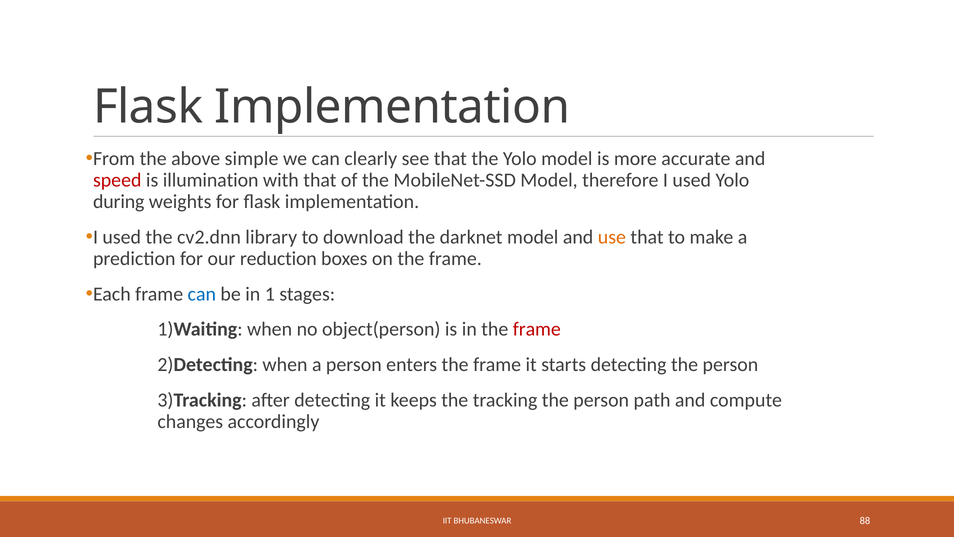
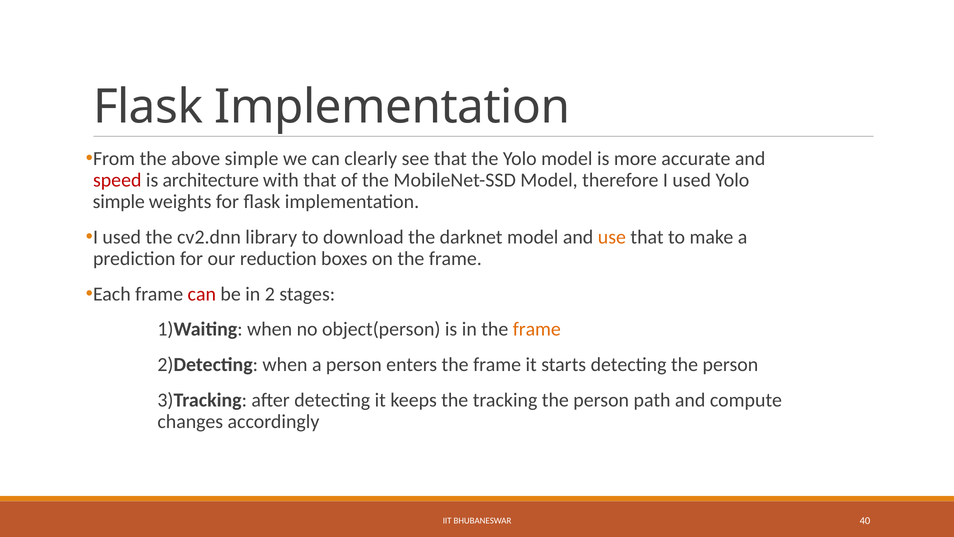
illumination: illumination -> architecture (211, 180)
during: during -> simple (119, 202)
can colour: blue -> red (202, 294)
1: 1 -> 2 (270, 294)
frame colour: red -> orange (537, 329)
88: 88 -> 40 (865, 520)
